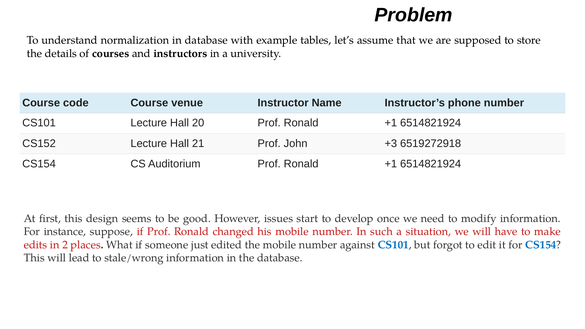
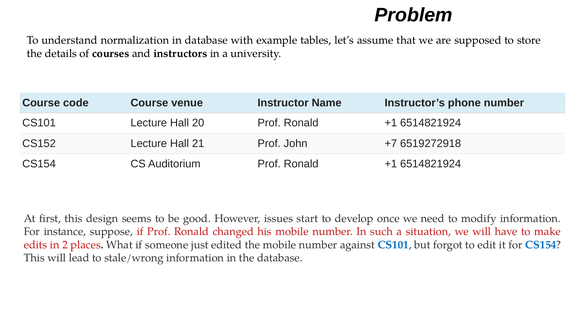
+3: +3 -> +7 (391, 143)
